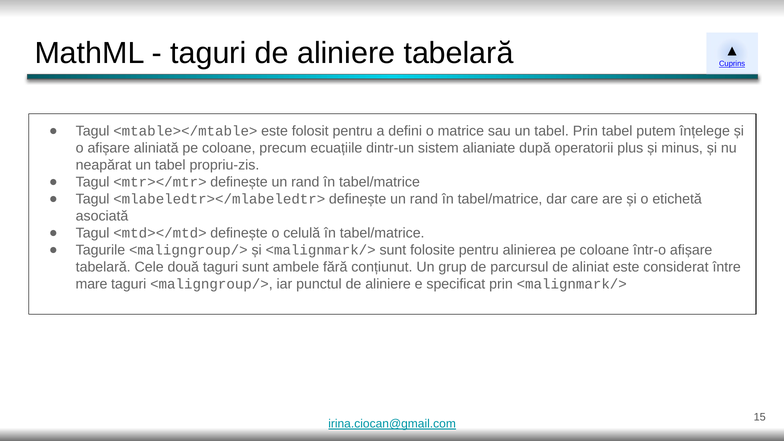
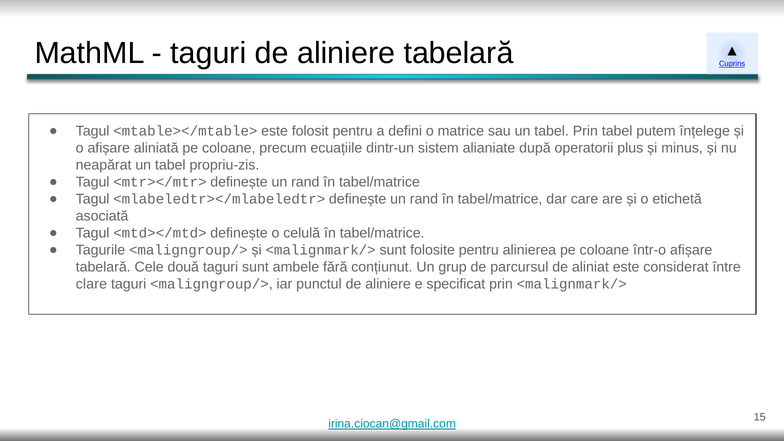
mare: mare -> clare (91, 284)
